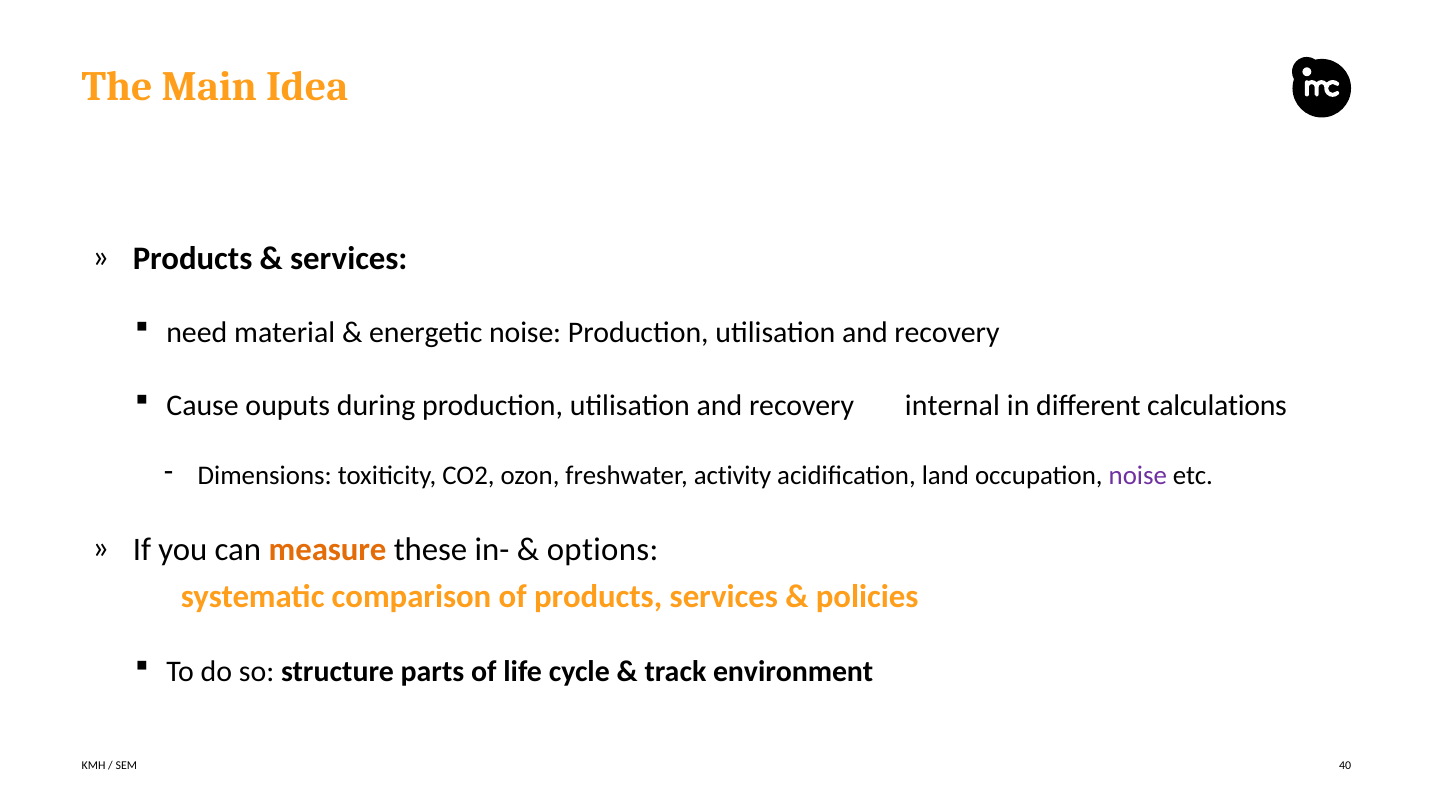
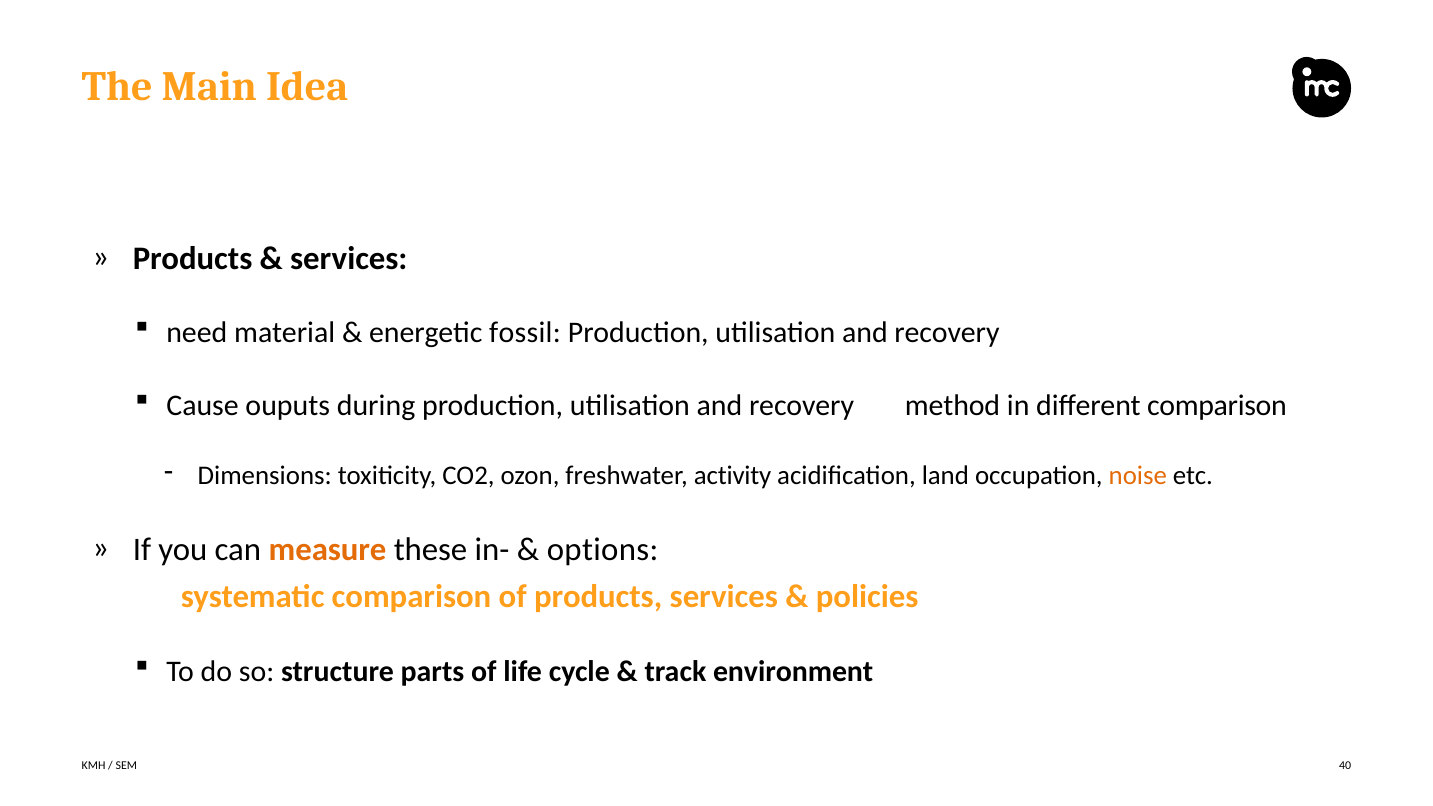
energetic noise: noise -> fossil (525, 333)
internal: internal -> method (953, 406)
different calculations: calculations -> comparison (1217, 406)
noise colour: purple -> orange (1138, 476)
